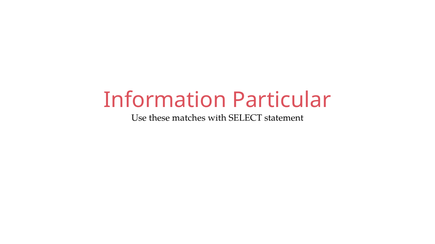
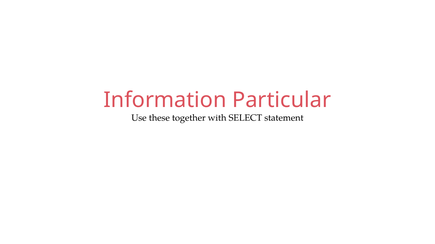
matches: matches -> together (189, 118)
